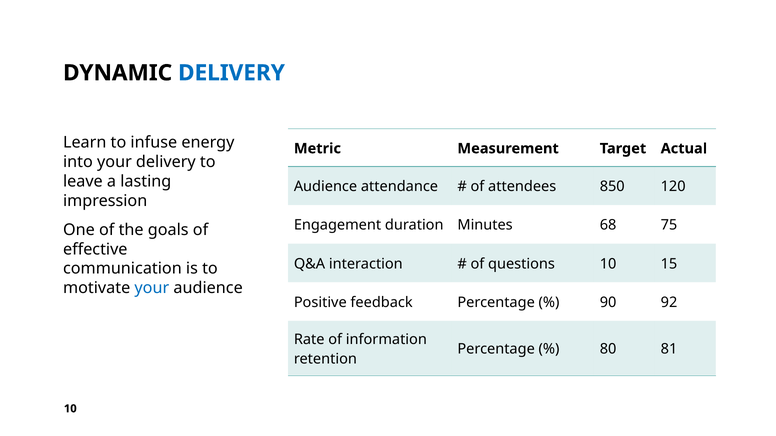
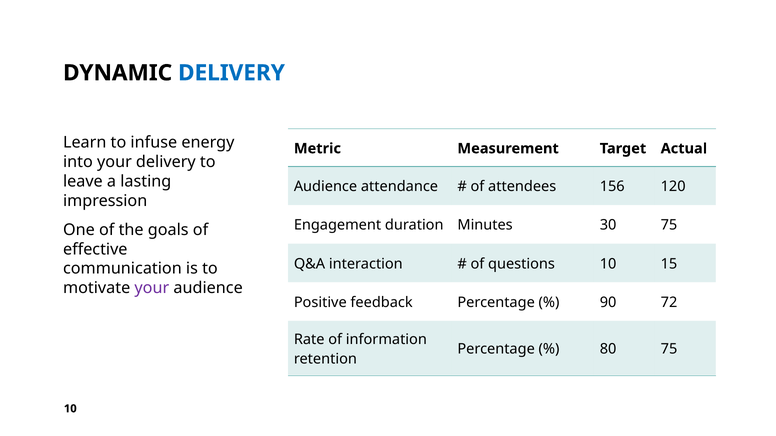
850: 850 -> 156 (612, 187)
68: 68 -> 30 (608, 225)
your colour: blue -> purple (152, 288)
92: 92 -> 72 (669, 303)
80 81: 81 -> 75 (669, 350)
